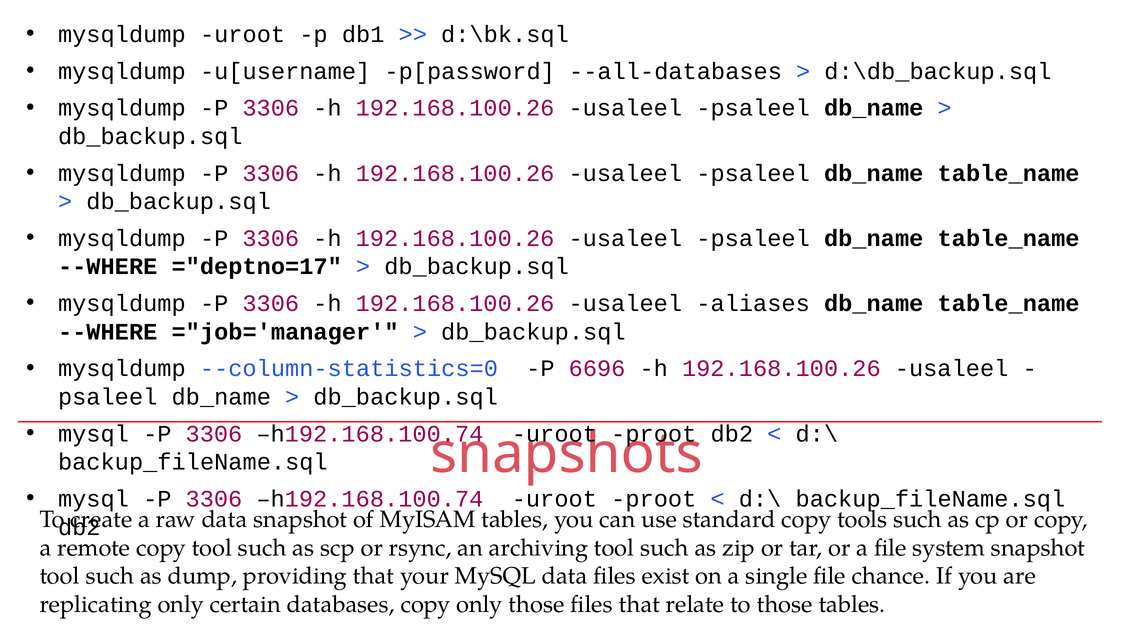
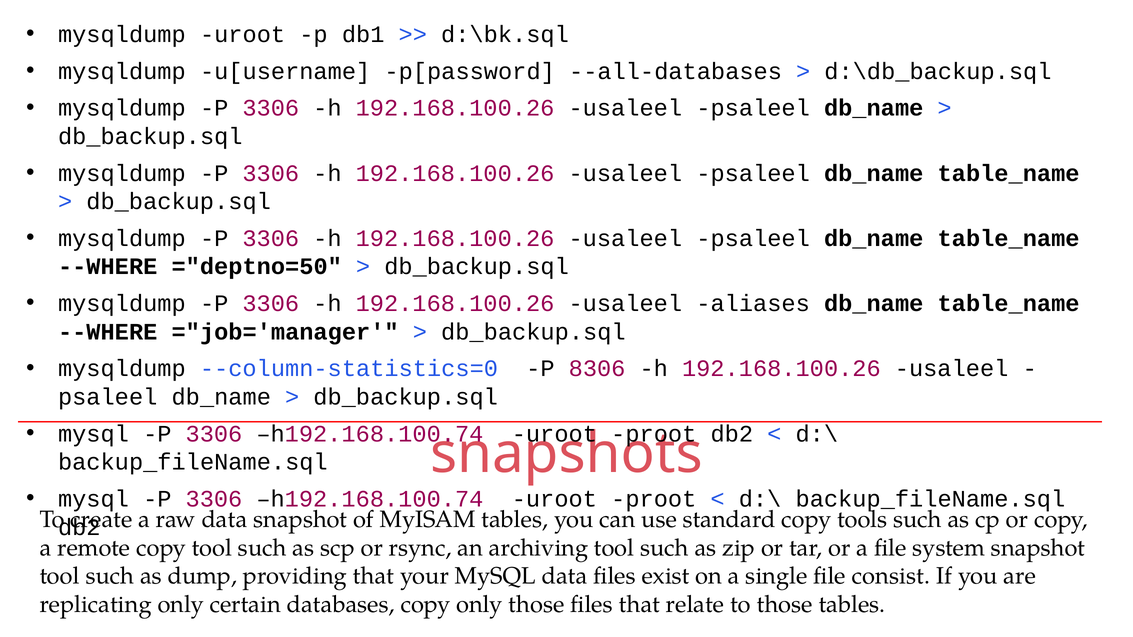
="deptno=17: ="deptno=17 -> ="deptno=50 (257, 267)
6696: 6696 -> 8306 (597, 369)
chance: chance -> consist (891, 576)
